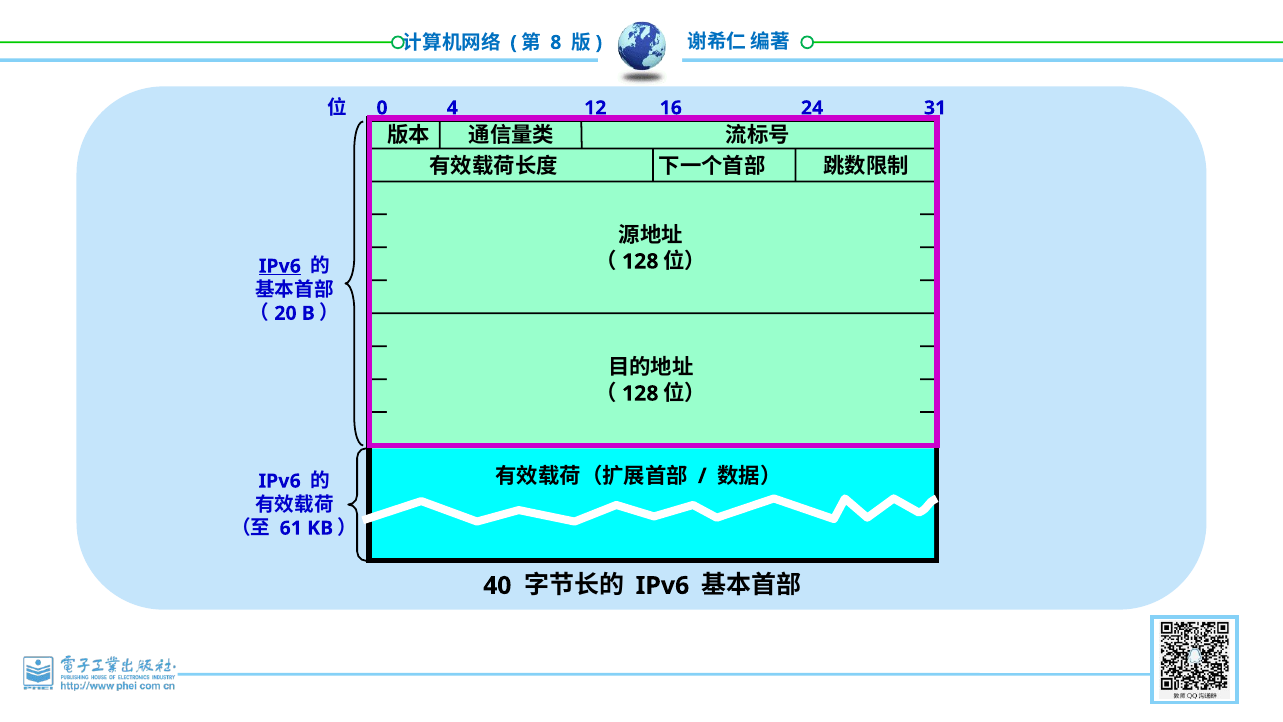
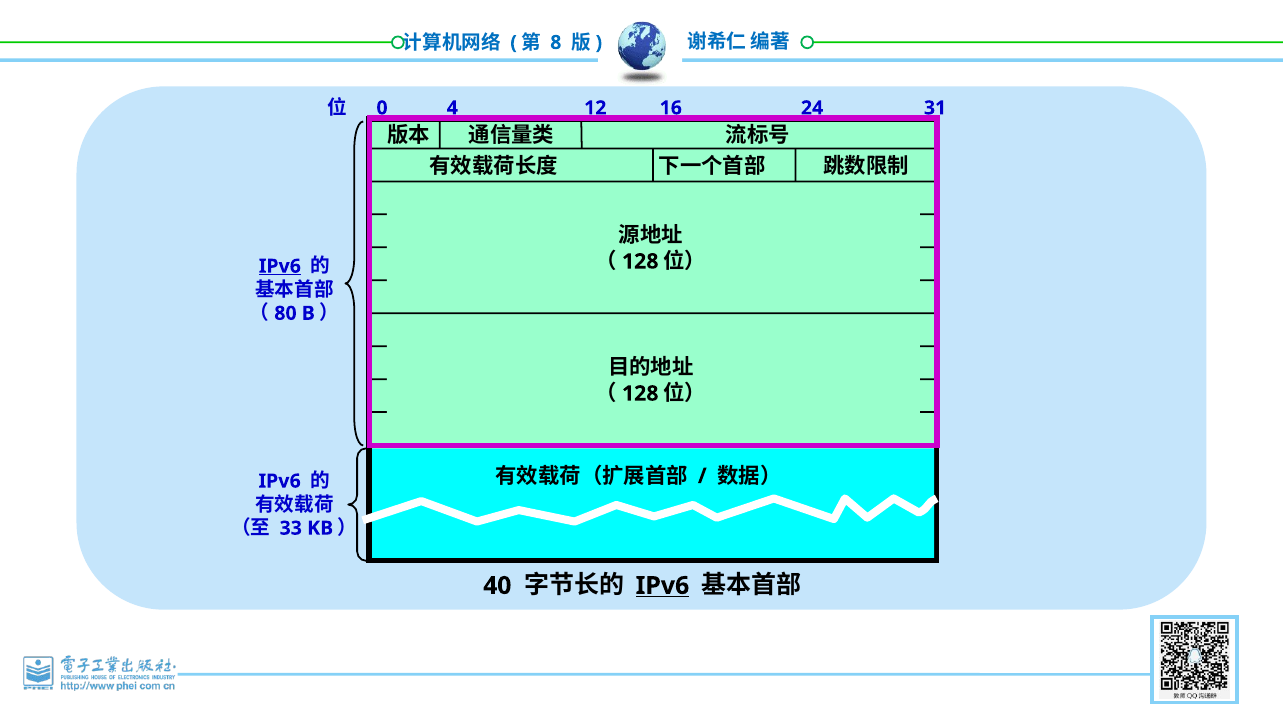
20: 20 -> 80 (285, 313)
61: 61 -> 33 (291, 528)
IPv6 underline: none -> present (663, 585)
